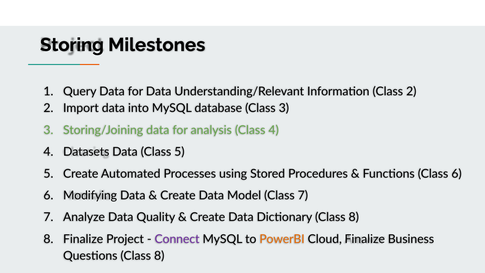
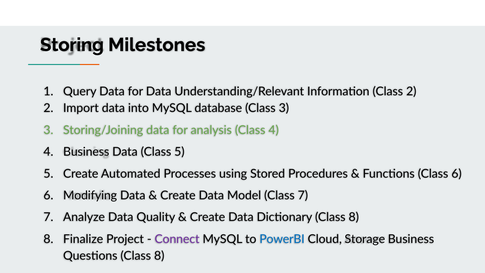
4 Datasets: Datasets -> Business (86, 152)
PowerBI colour: orange -> blue (282, 239)
Cloud Finalize: Finalize -> Storage (365, 239)
